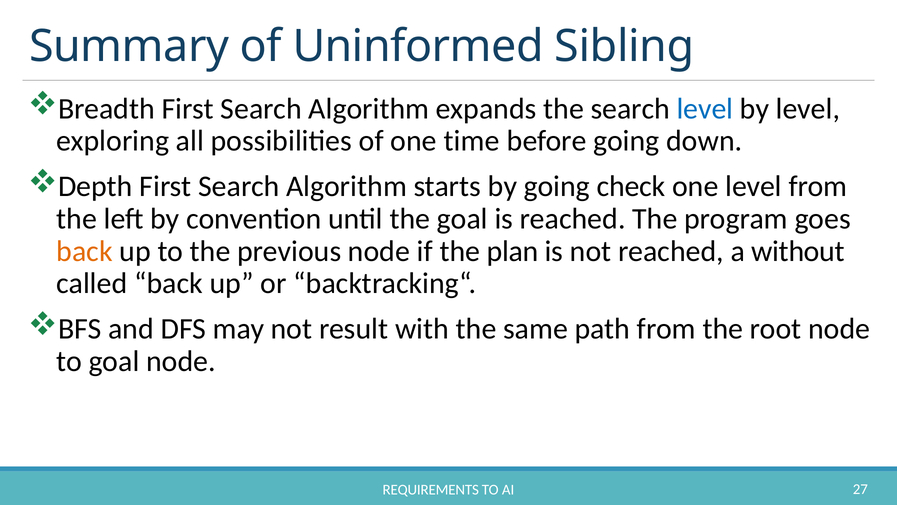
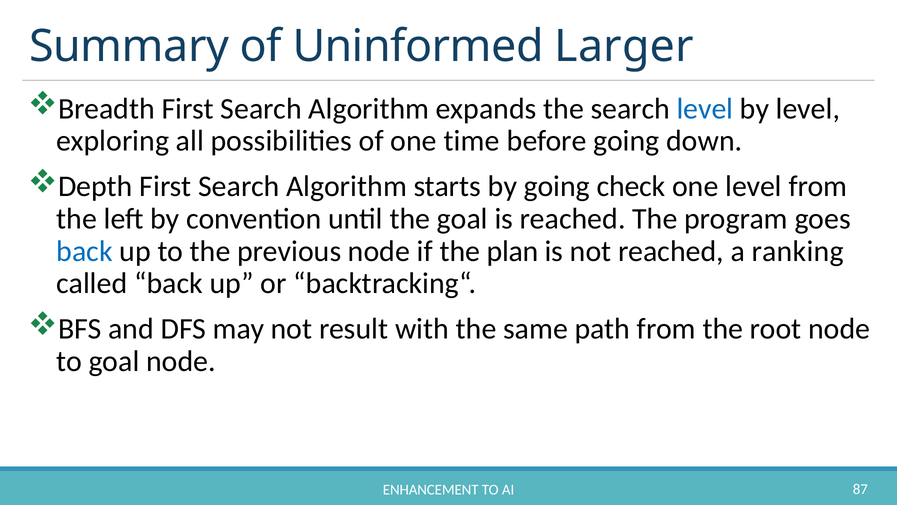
Sibling: Sibling -> Larger (624, 46)
back colour: orange -> blue (85, 251)
without: without -> ranking (798, 251)
REQUIREMENTS: REQUIREMENTS -> ENHANCEMENT (431, 490)
27: 27 -> 87 (860, 489)
